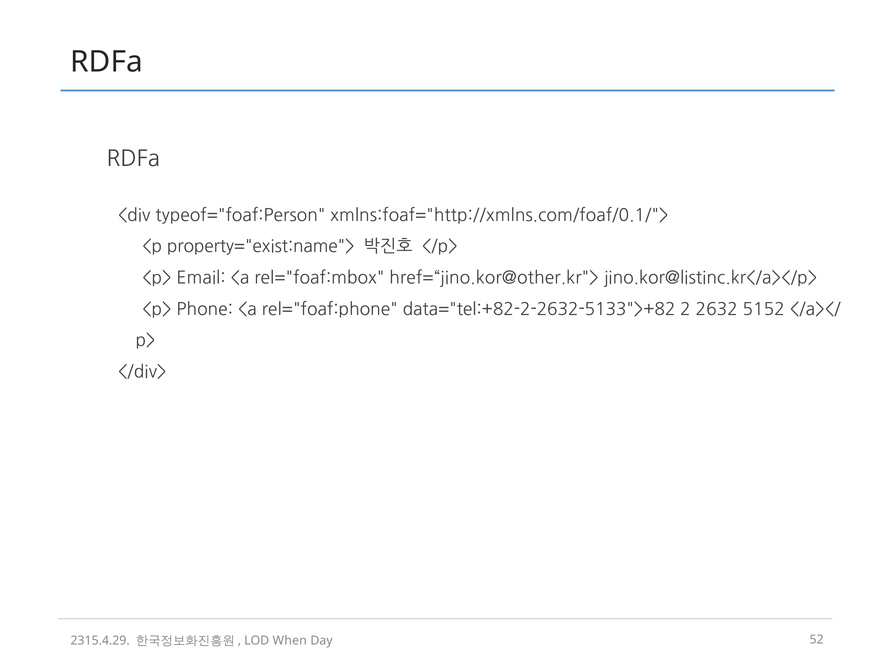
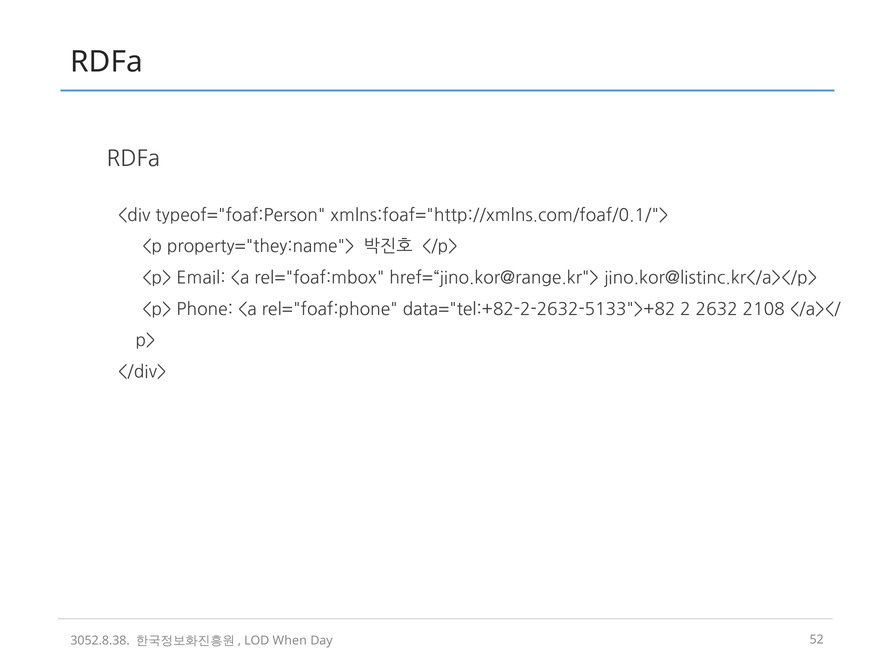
property="exist:name">: property="exist:name"> -> property="they:name"> (261, 247)
href=“jino.kor@other.kr">: href=“jino.kor@other.kr"> -> href=“jino.kor@range.kr"> (494, 278)
5152: 5152 -> 2108 (764, 309)
2315.4.29: 2315.4.29 -> 3052.8.38 (100, 640)
